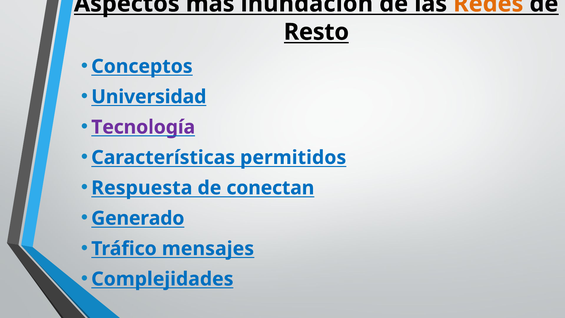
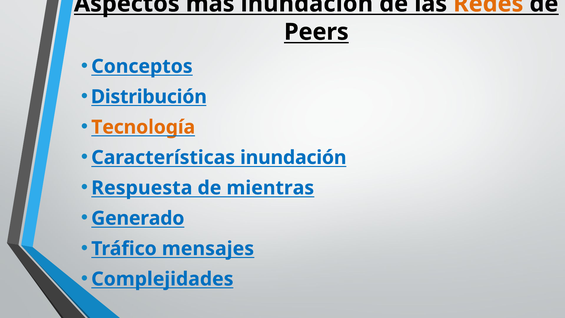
Resto: Resto -> Peers (316, 32)
Universidad: Universidad -> Distribución (149, 97)
Tecnología colour: purple -> orange (143, 127)
Características permitidos: permitidos -> inundación (293, 157)
conectan: conectan -> mientras (270, 188)
